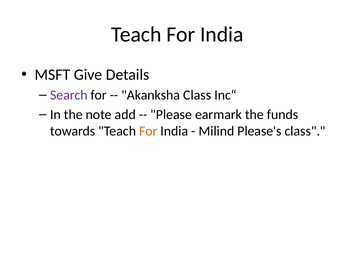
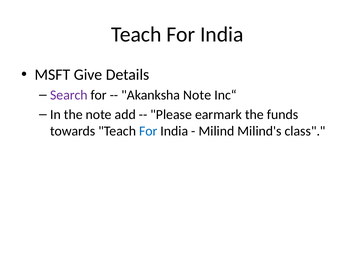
Akanksha Class: Class -> Note (197, 95)
For colour: orange -> blue (148, 131)
Please's: Please's -> Milind's (259, 131)
